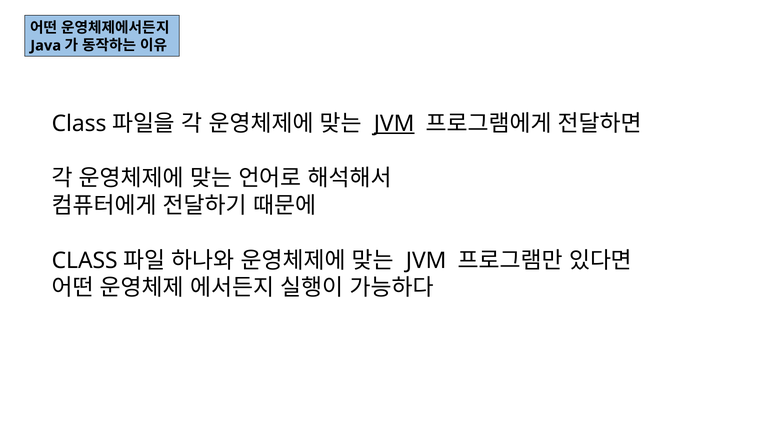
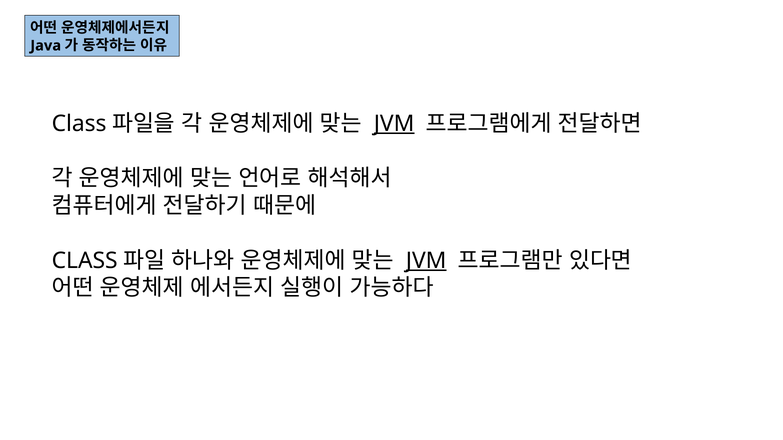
JVM underline: none -> present (426, 261)
